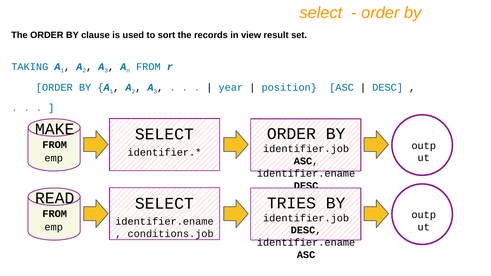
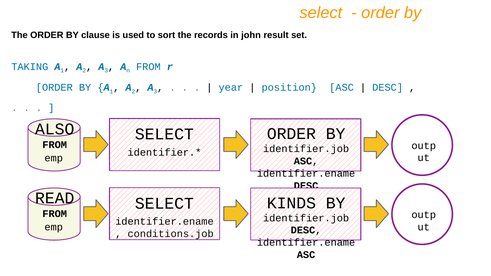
view: view -> john (251, 35)
MAKE: MAKE -> ALSO (55, 129)
TRIES: TRIES -> KINDS (291, 203)
